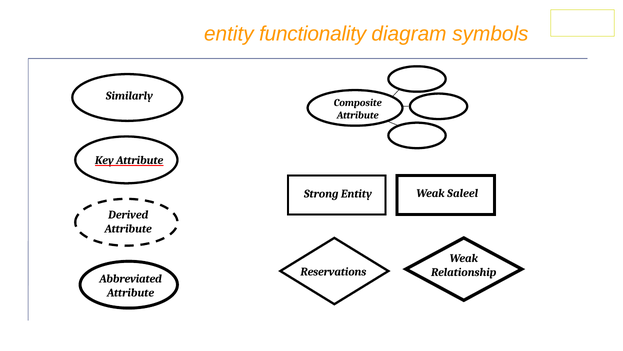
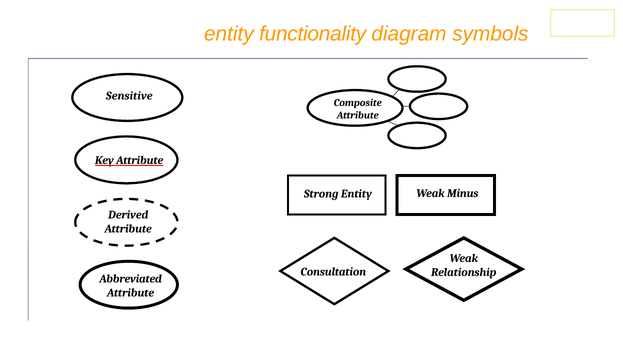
Similarly: Similarly -> Sensitive (129, 96)
Saleel: Saleel -> Minus (463, 193)
Reservations: Reservations -> Consultation (333, 271)
